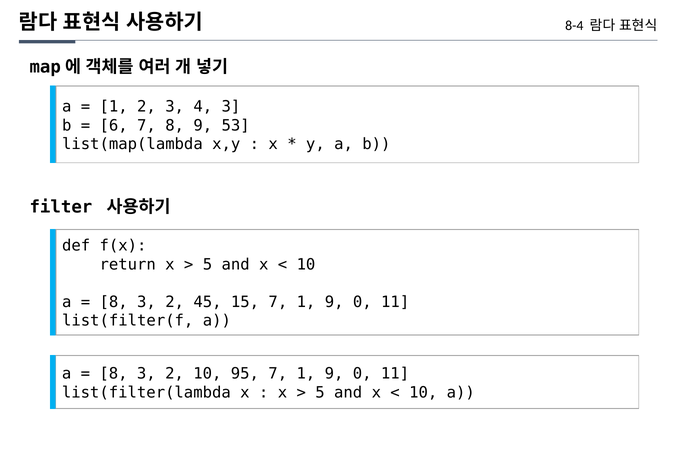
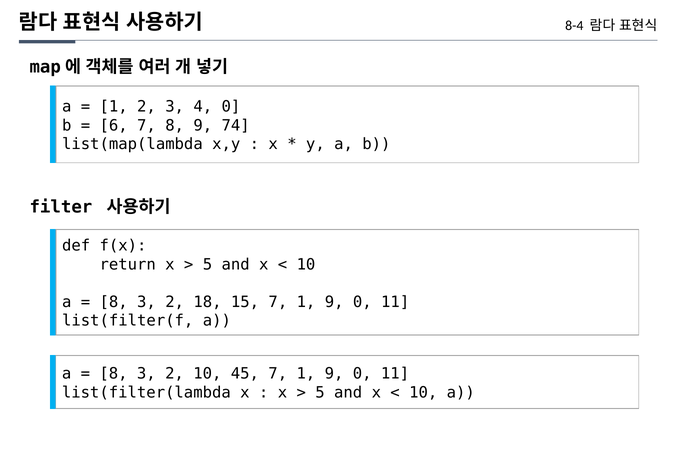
4 3: 3 -> 0 (231, 107)
53: 53 -> 74 (236, 125)
45: 45 -> 18 (207, 302)
95: 95 -> 45 (245, 374)
